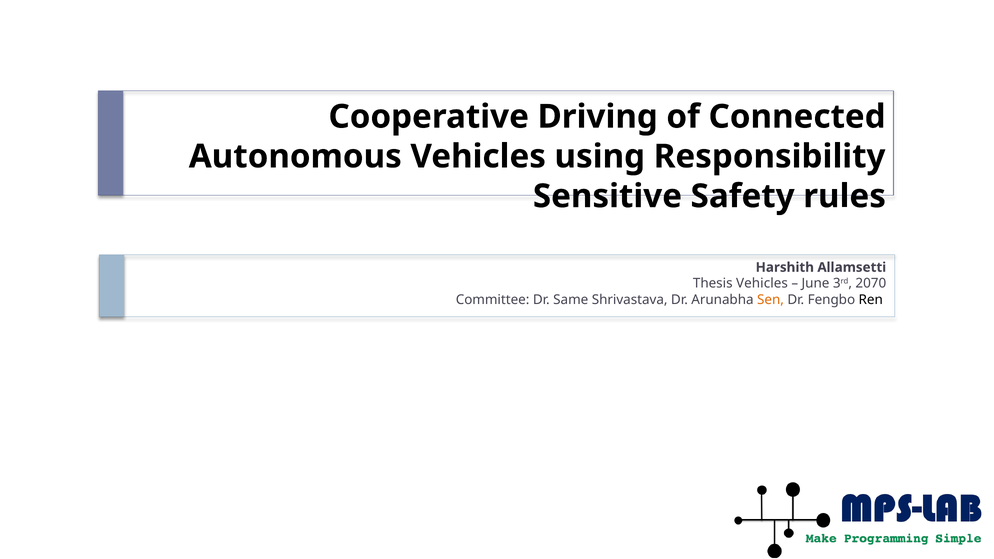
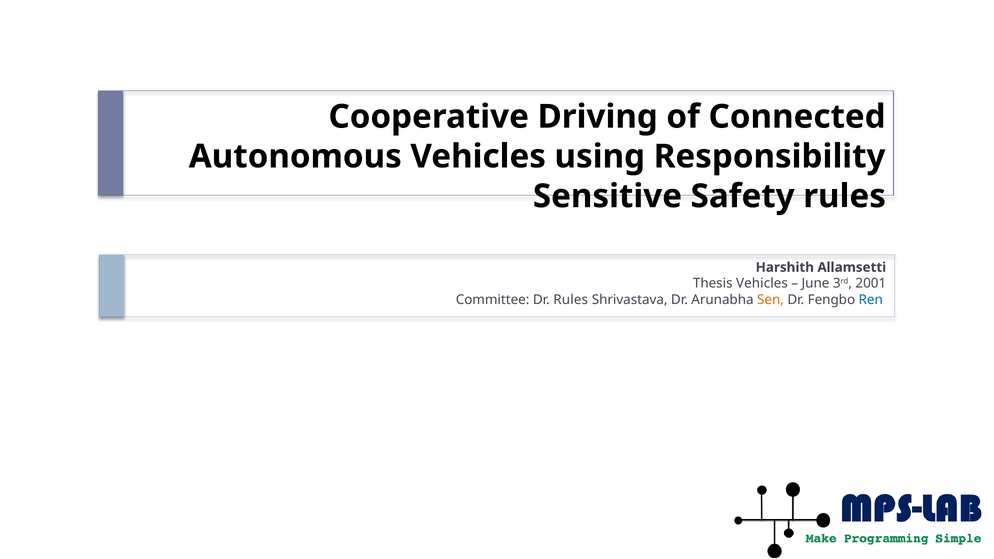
2070: 2070 -> 2001 (871, 284)
Dr Same: Same -> Rules (571, 300)
Ren colour: black -> blue (871, 300)
